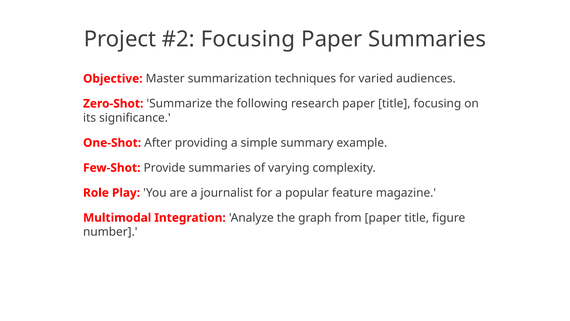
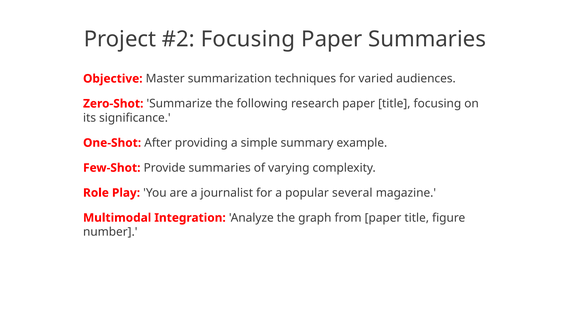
feature: feature -> several (352, 193)
